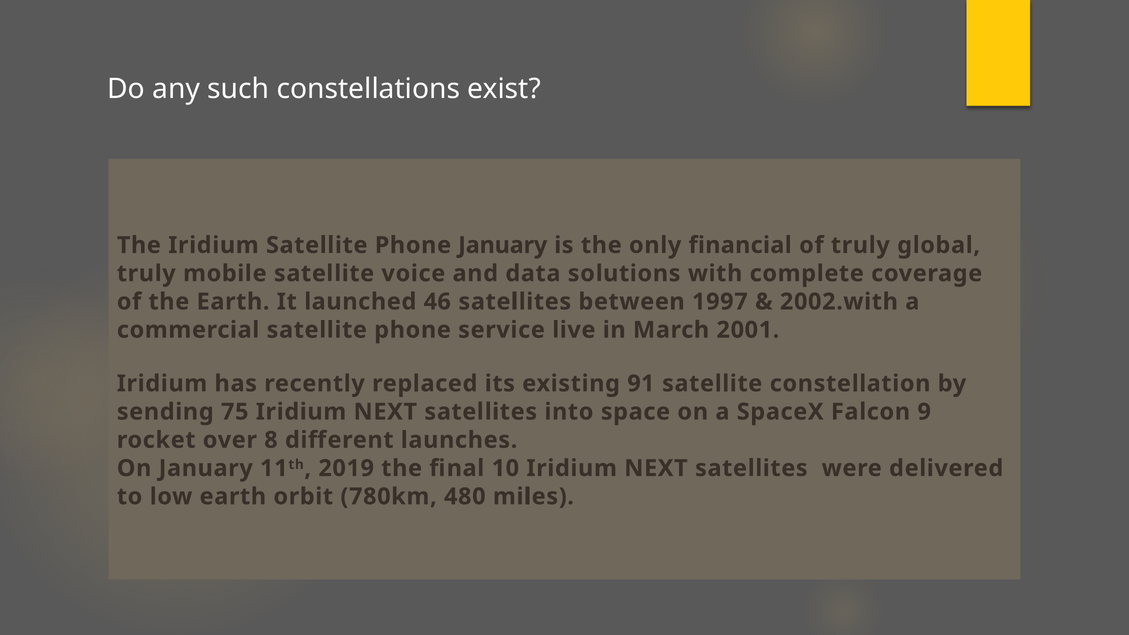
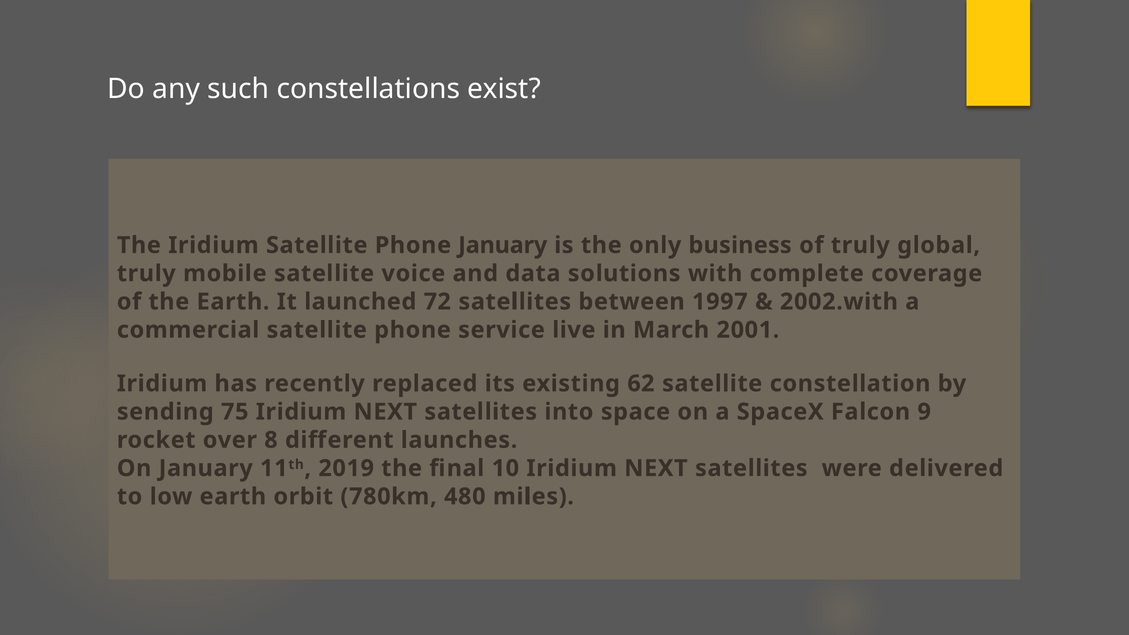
financial: financial -> business (740, 245)
46: 46 -> 72 (437, 302)
91: 91 -> 62 (641, 384)
